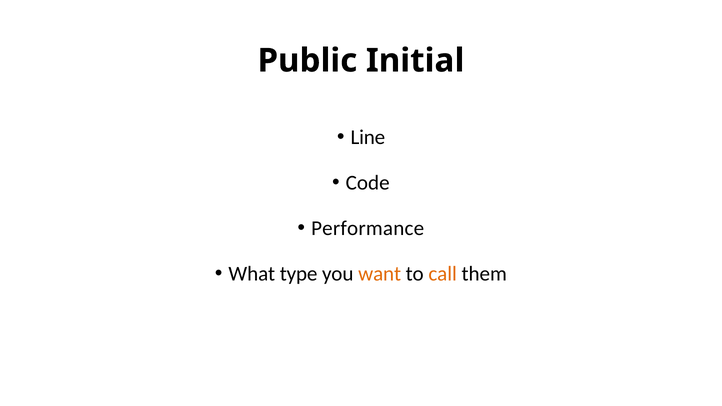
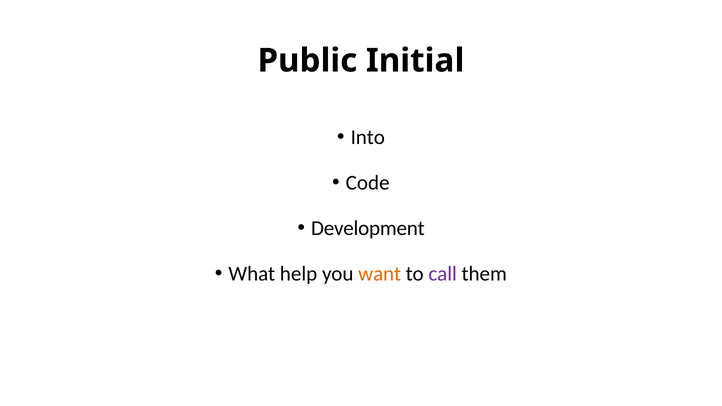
Line: Line -> Into (368, 138)
Performance: Performance -> Development (368, 228)
type: type -> help (299, 274)
call colour: orange -> purple (443, 274)
